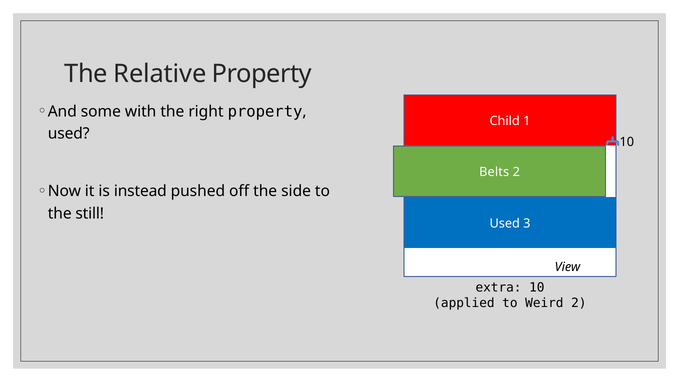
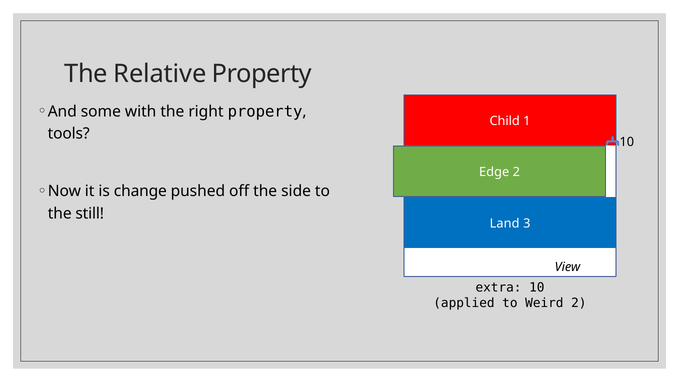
used: used -> tools (69, 134)
Belts: Belts -> Edge (494, 172)
instead: instead -> change (140, 191)
Used: Used -> Land (505, 223)
